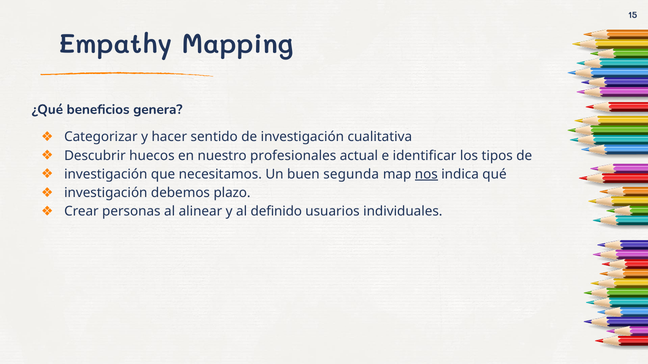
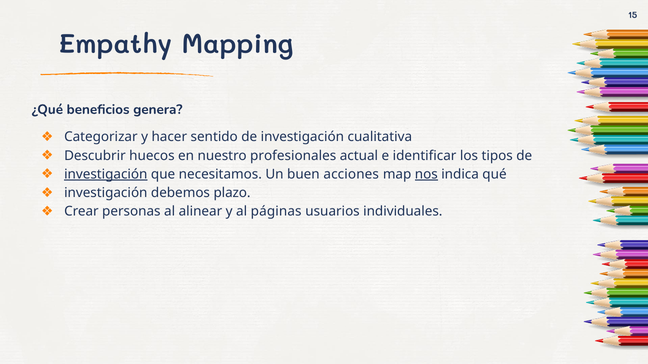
investigación underline: none -> present (106, 174)
segunda: segunda -> acciones (351, 174)
definido: definido -> páginas (276, 212)
